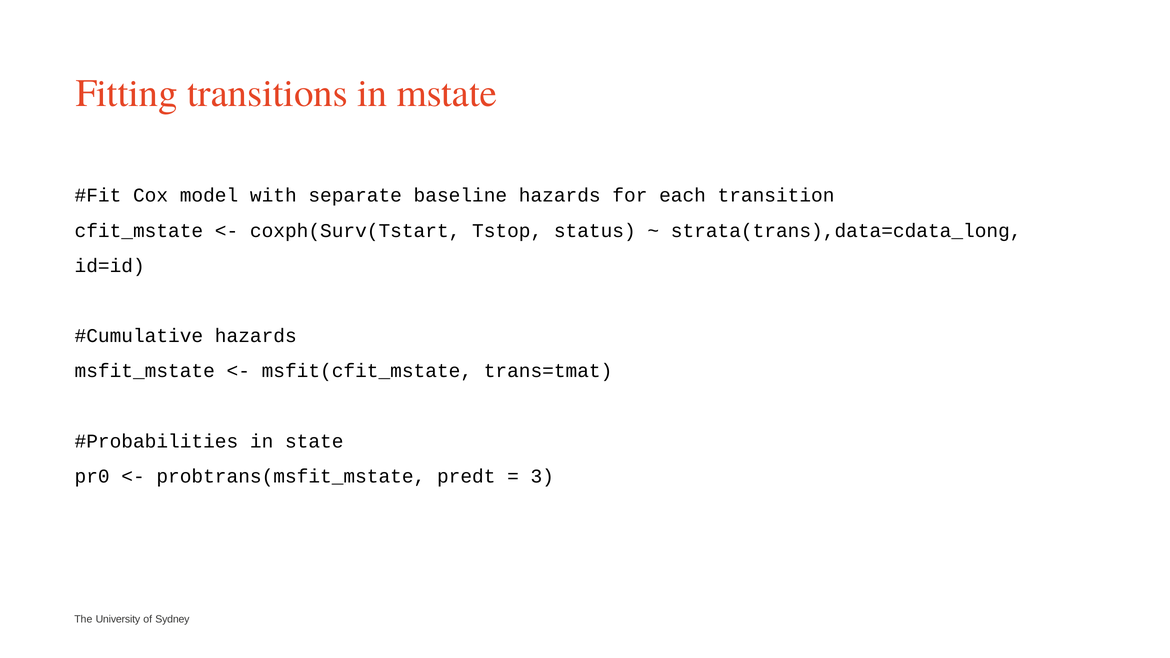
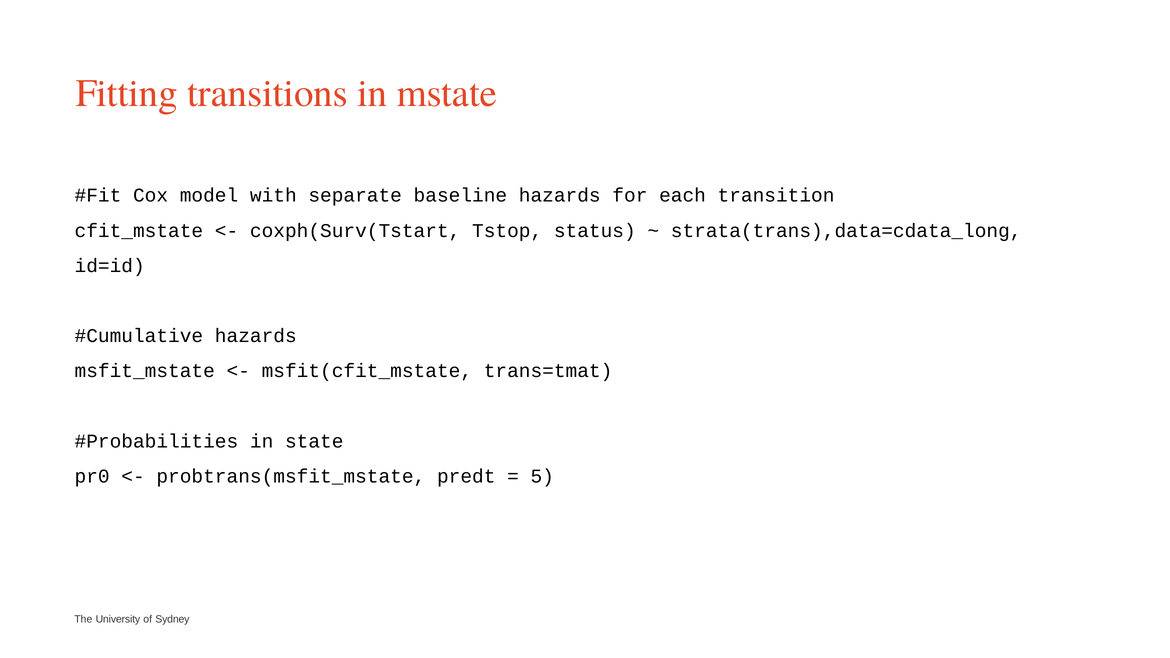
3: 3 -> 5 (542, 476)
